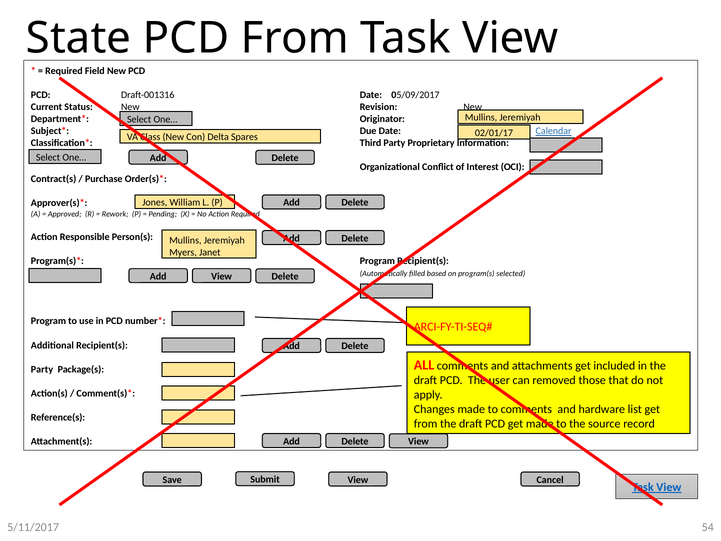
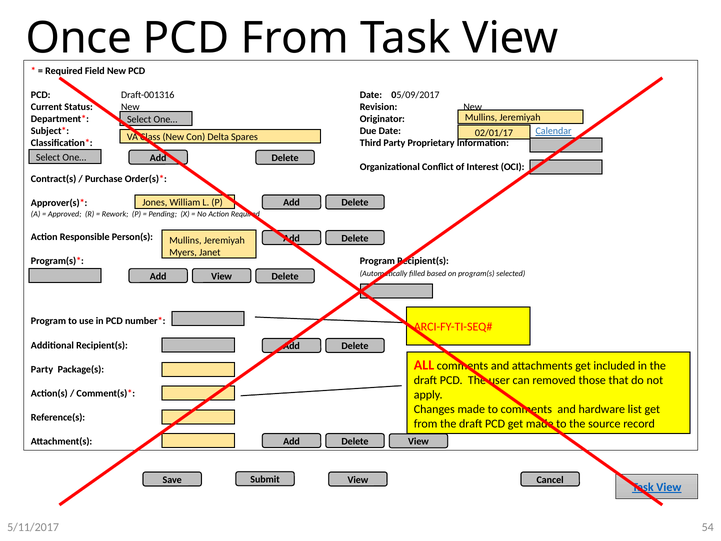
State: State -> Once (79, 38)
